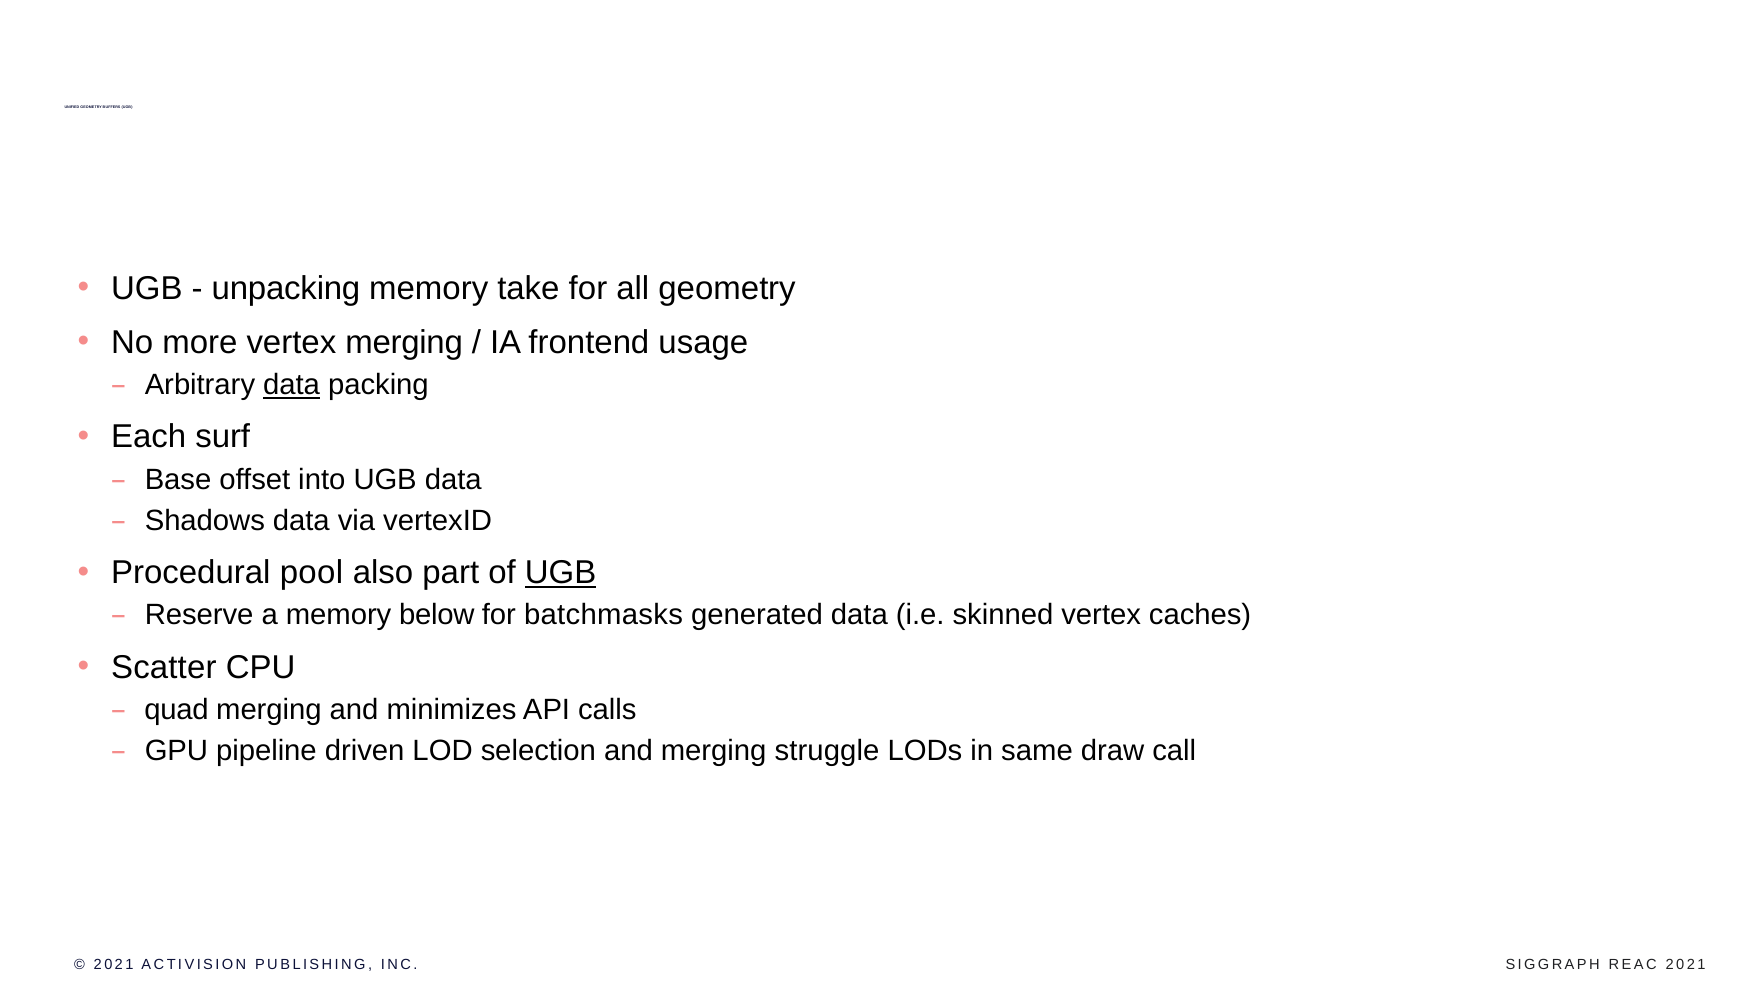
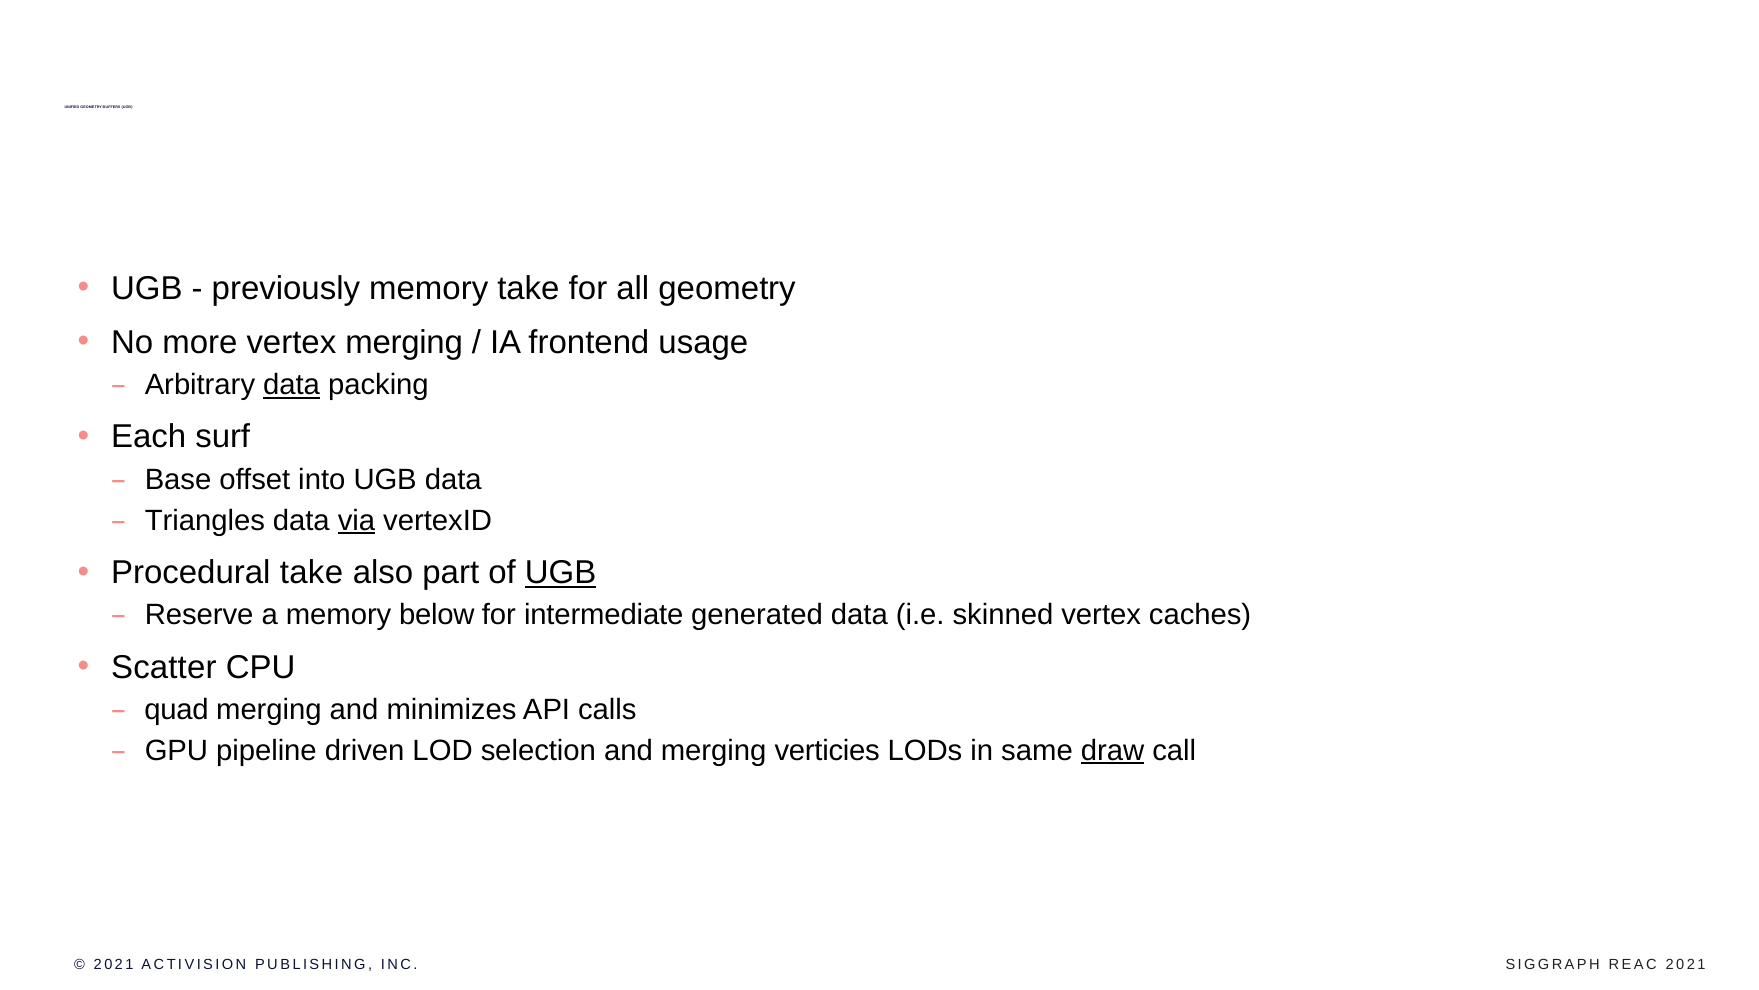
unpacking: unpacking -> previously (286, 288)
Shadows: Shadows -> Triangles (205, 520)
via underline: none -> present (357, 520)
Procedural pool: pool -> take (311, 572)
batchmasks: batchmasks -> intermediate (604, 615)
struggle: struggle -> verticies (827, 750)
draw underline: none -> present (1113, 750)
